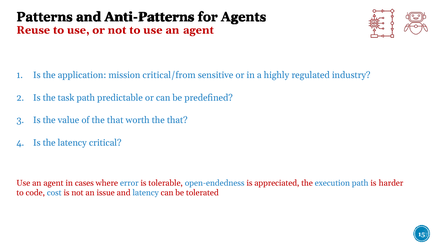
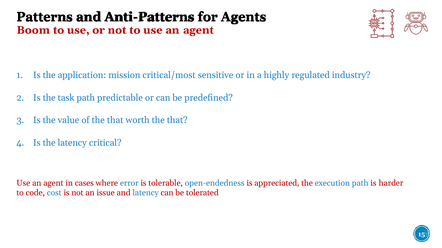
Reuse: Reuse -> Boom (33, 30)
critical/from: critical/from -> critical/most (169, 75)
